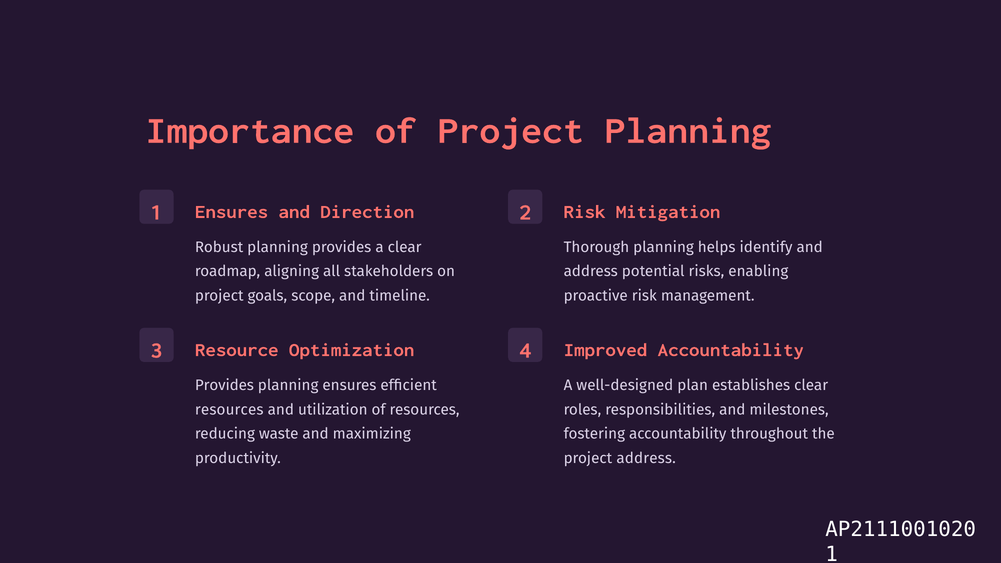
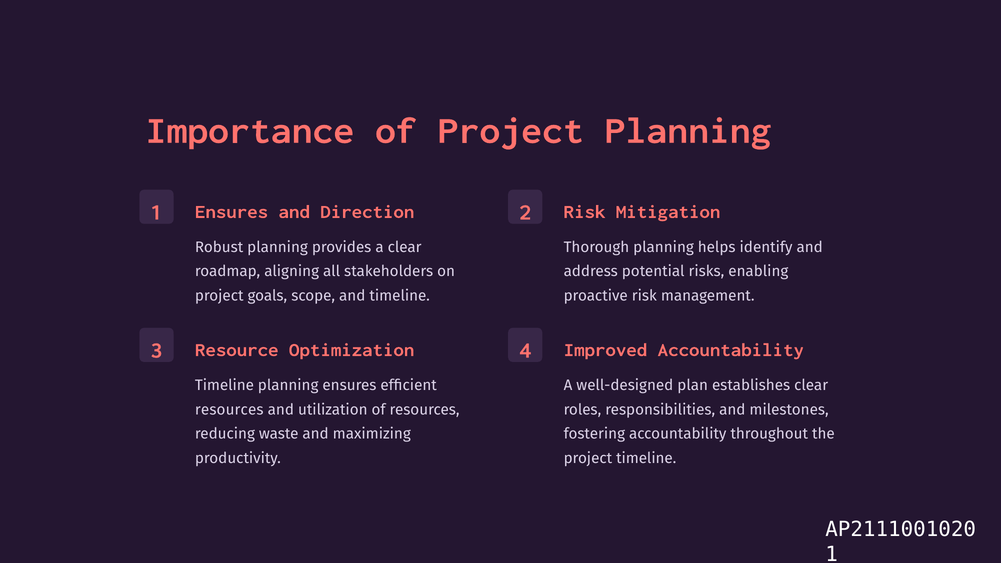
Provides: Provides -> Timeline (224, 385)
project address: address -> timeline (646, 458)
